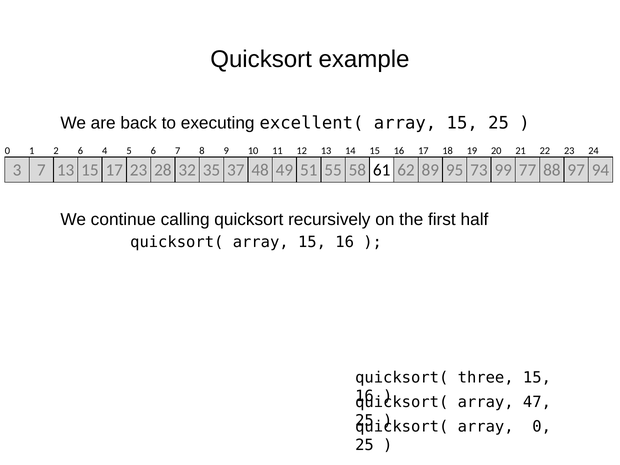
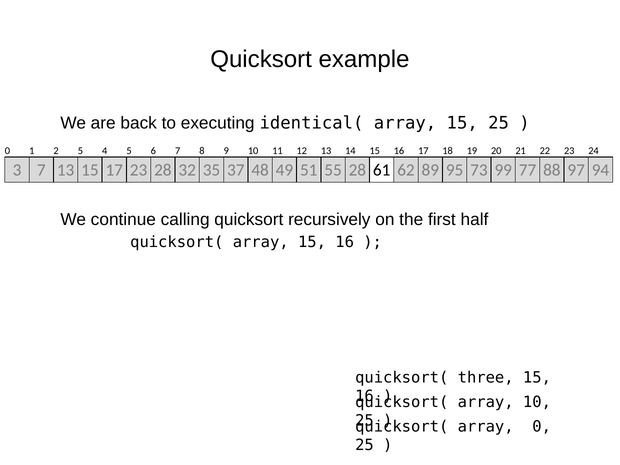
excellent(: excellent( -> identical( (312, 123)
2 6: 6 -> 5 (80, 151)
55 58: 58 -> 28 (357, 170)
array 47: 47 -> 10 (537, 402)
